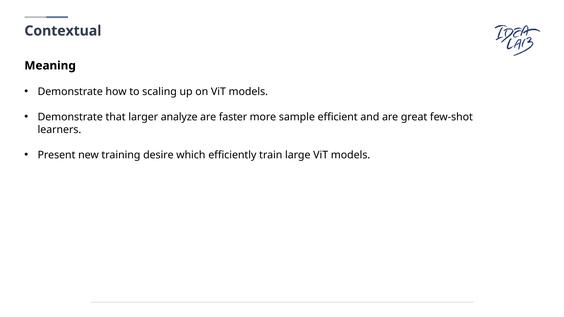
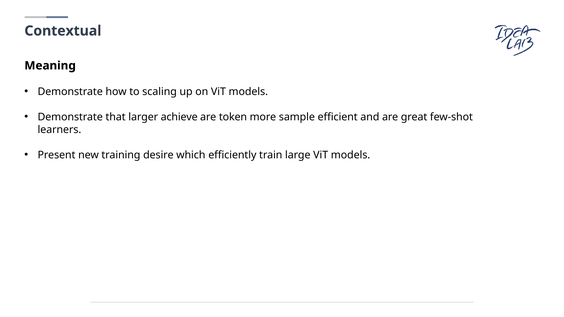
analyze: analyze -> achieve (179, 117)
faster: faster -> token (233, 117)
